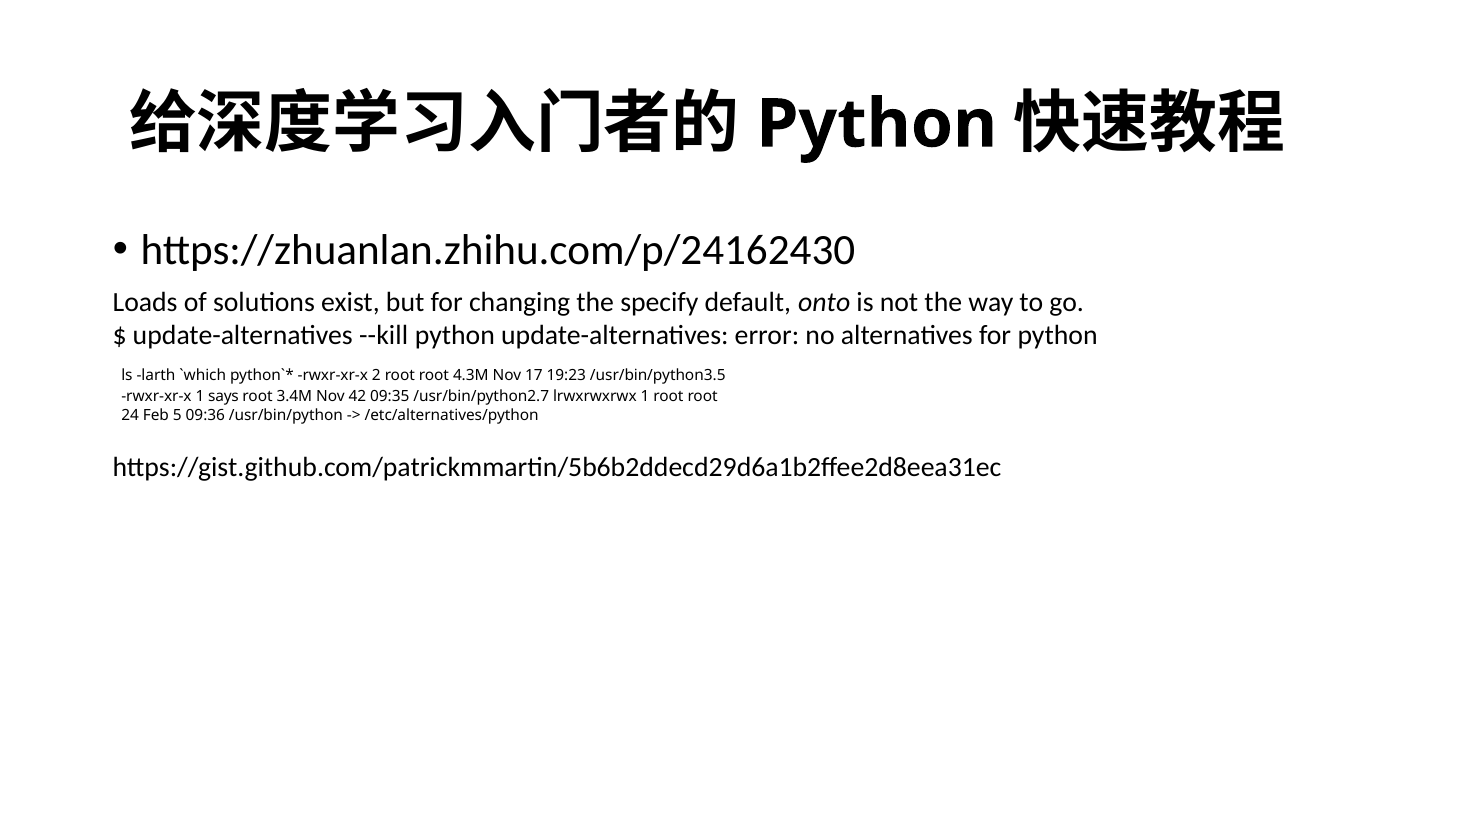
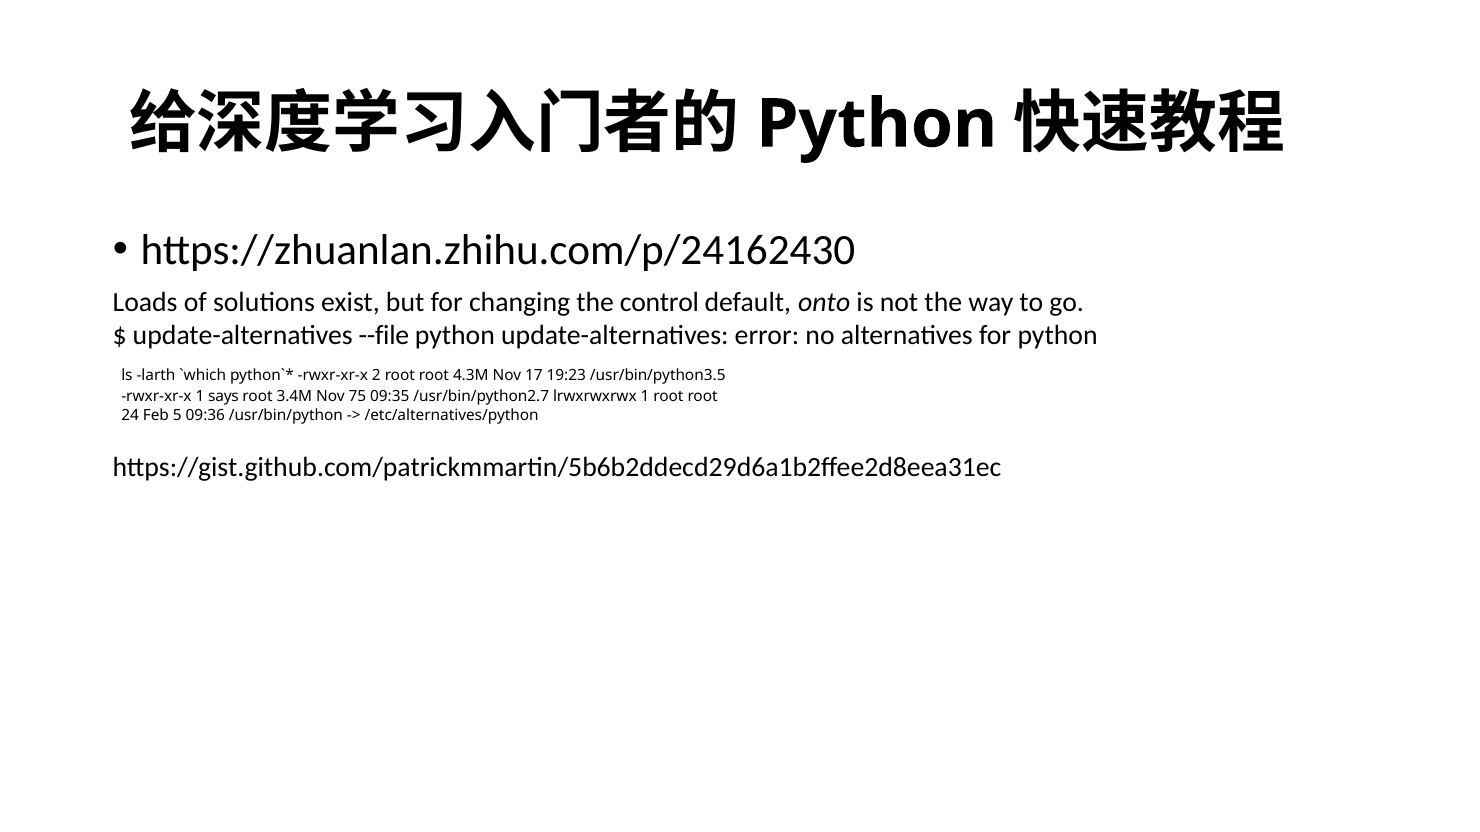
specify: specify -> control (659, 302)
--kill: --kill -> --file (384, 335)
42: 42 -> 75 (357, 397)
